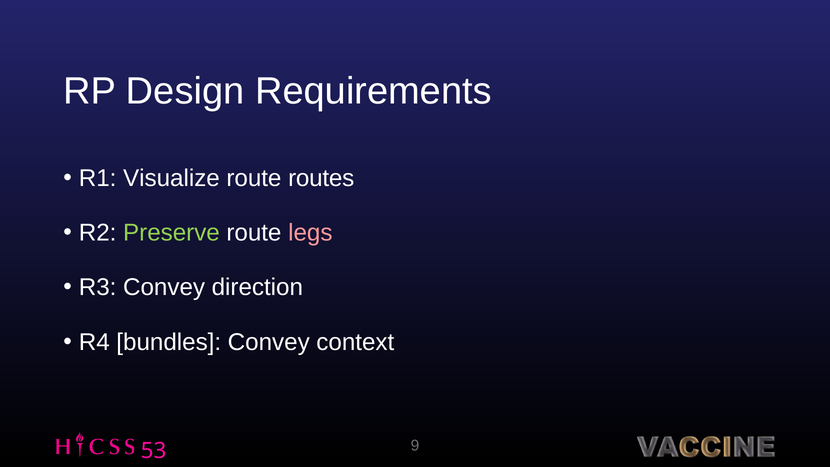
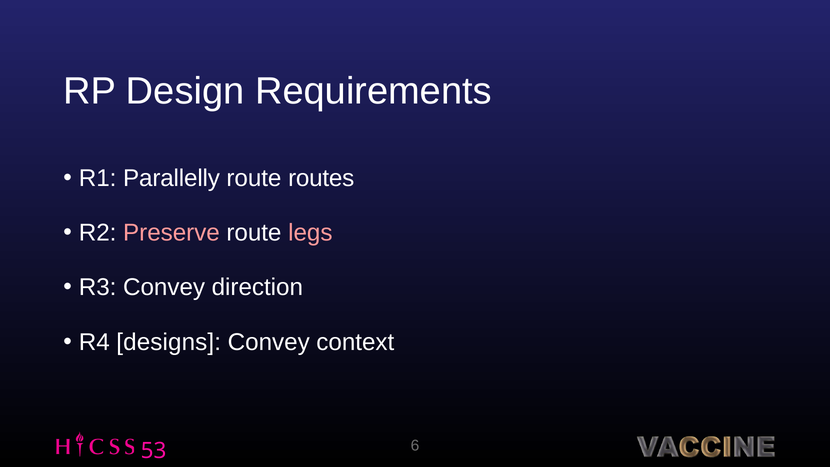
Visualize: Visualize -> Parallelly (172, 178)
Preserve colour: light green -> pink (171, 233)
bundles: bundles -> designs (169, 342)
9: 9 -> 6 (415, 446)
